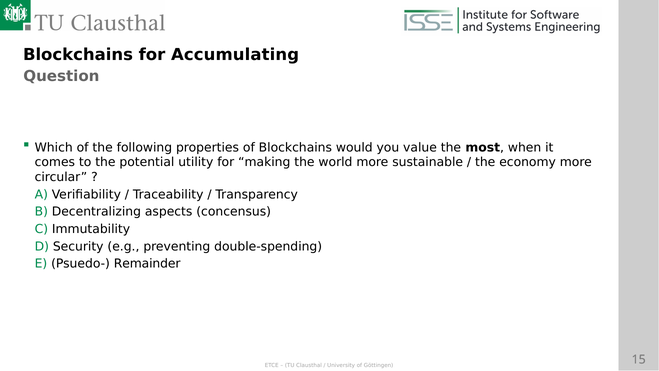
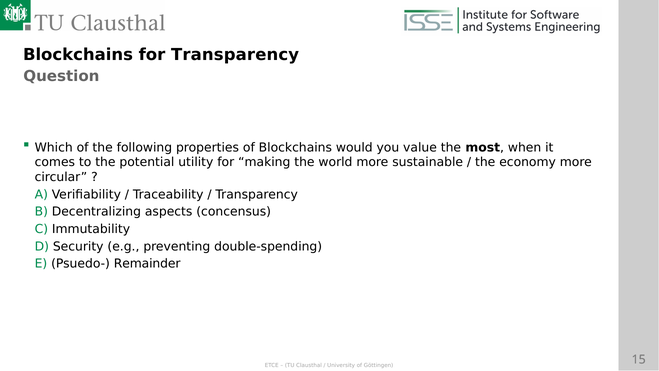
for Accumulating: Accumulating -> Transparency (235, 55)
